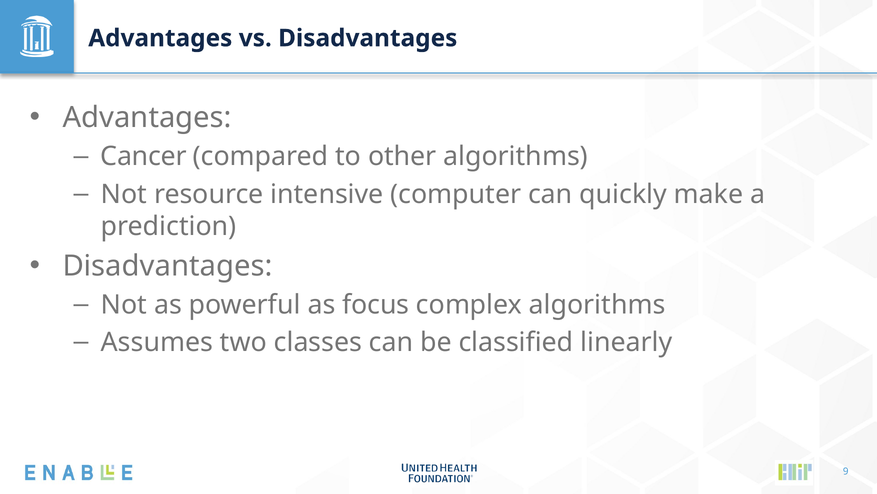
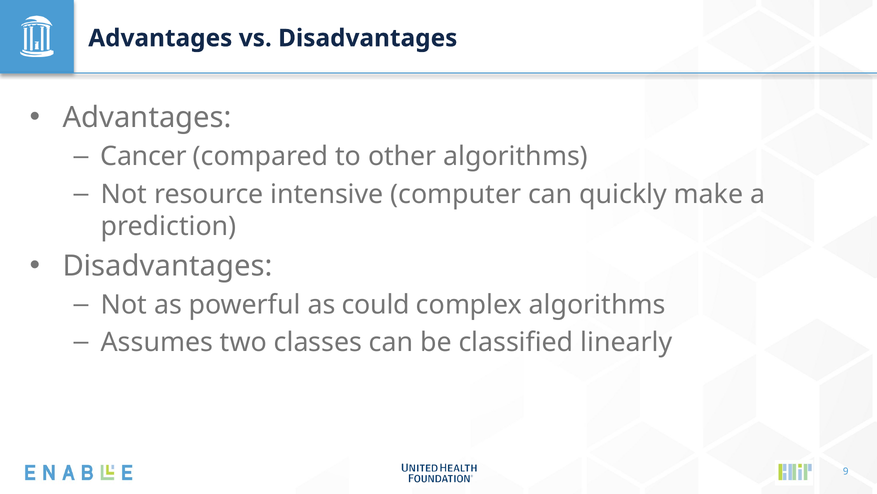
focus: focus -> could (376, 304)
